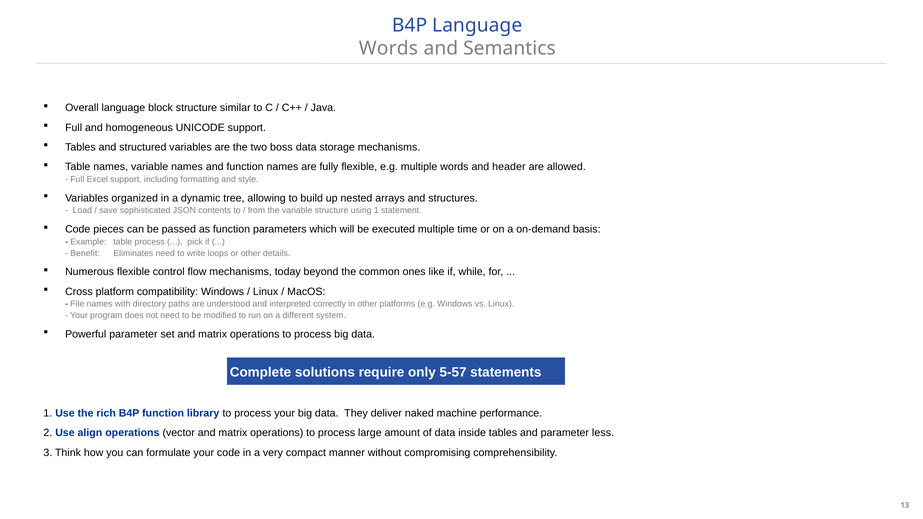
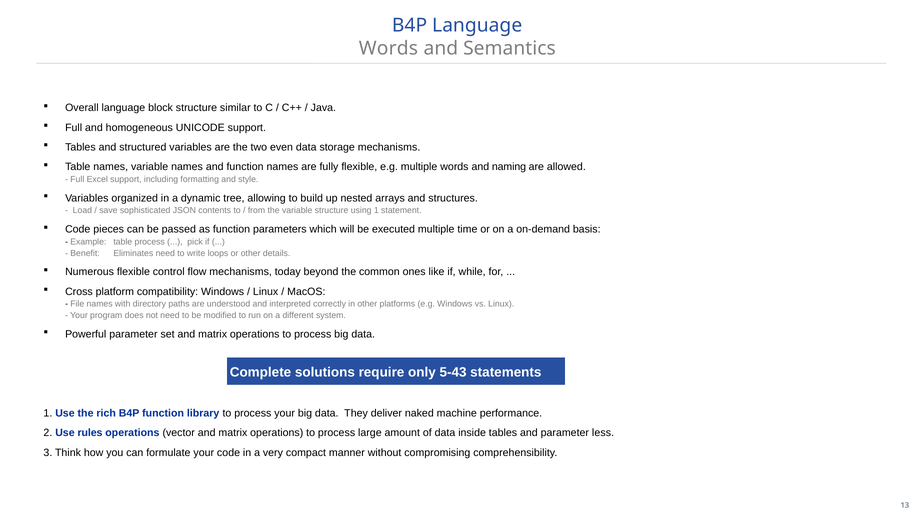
boss: boss -> even (281, 147)
header: header -> naming (509, 167)
5-57: 5-57 -> 5-43 (453, 372)
align: align -> rules (90, 433)
